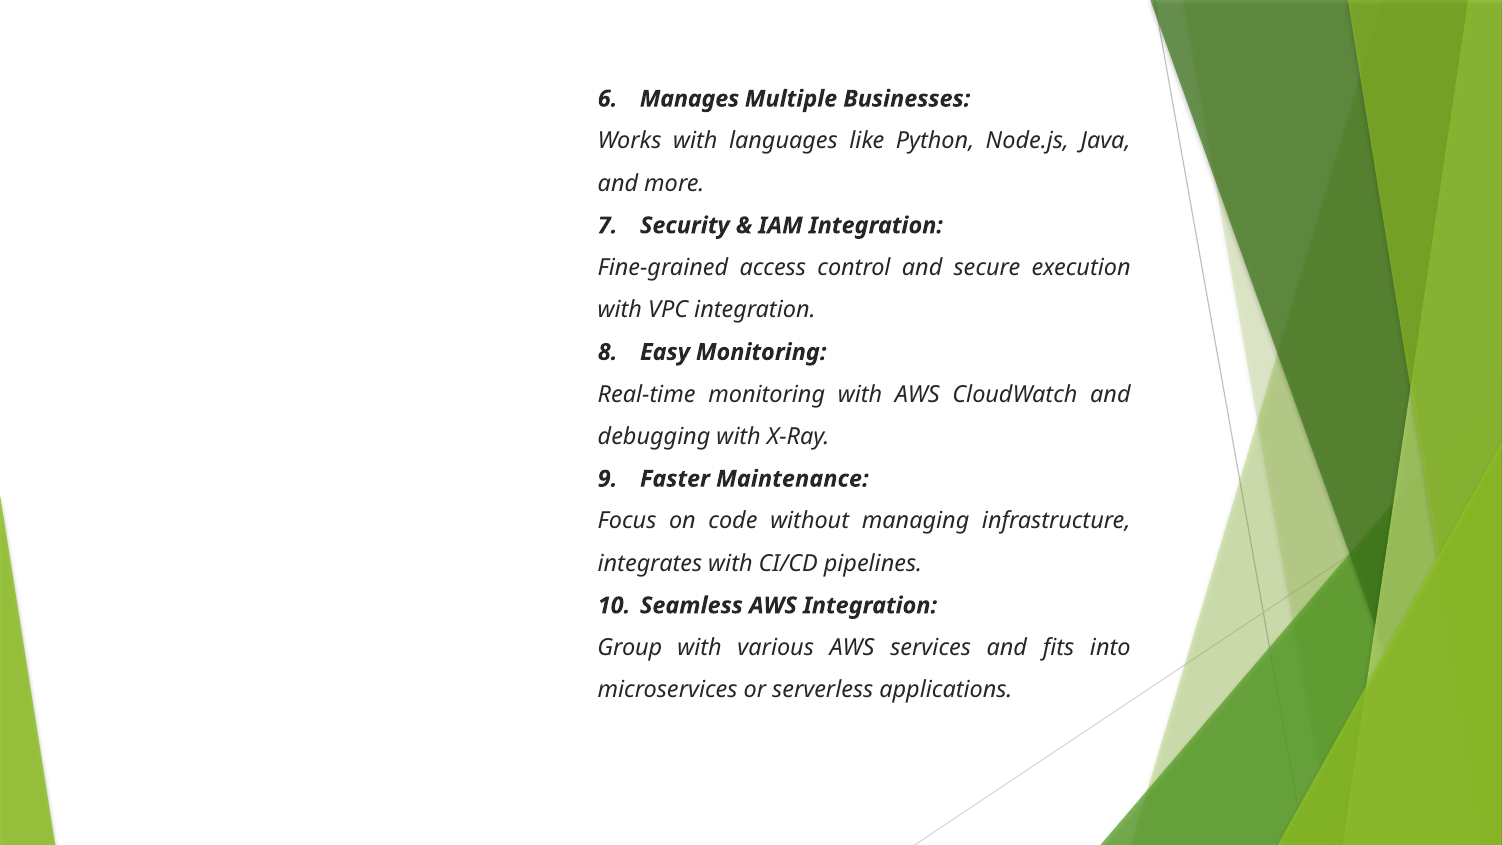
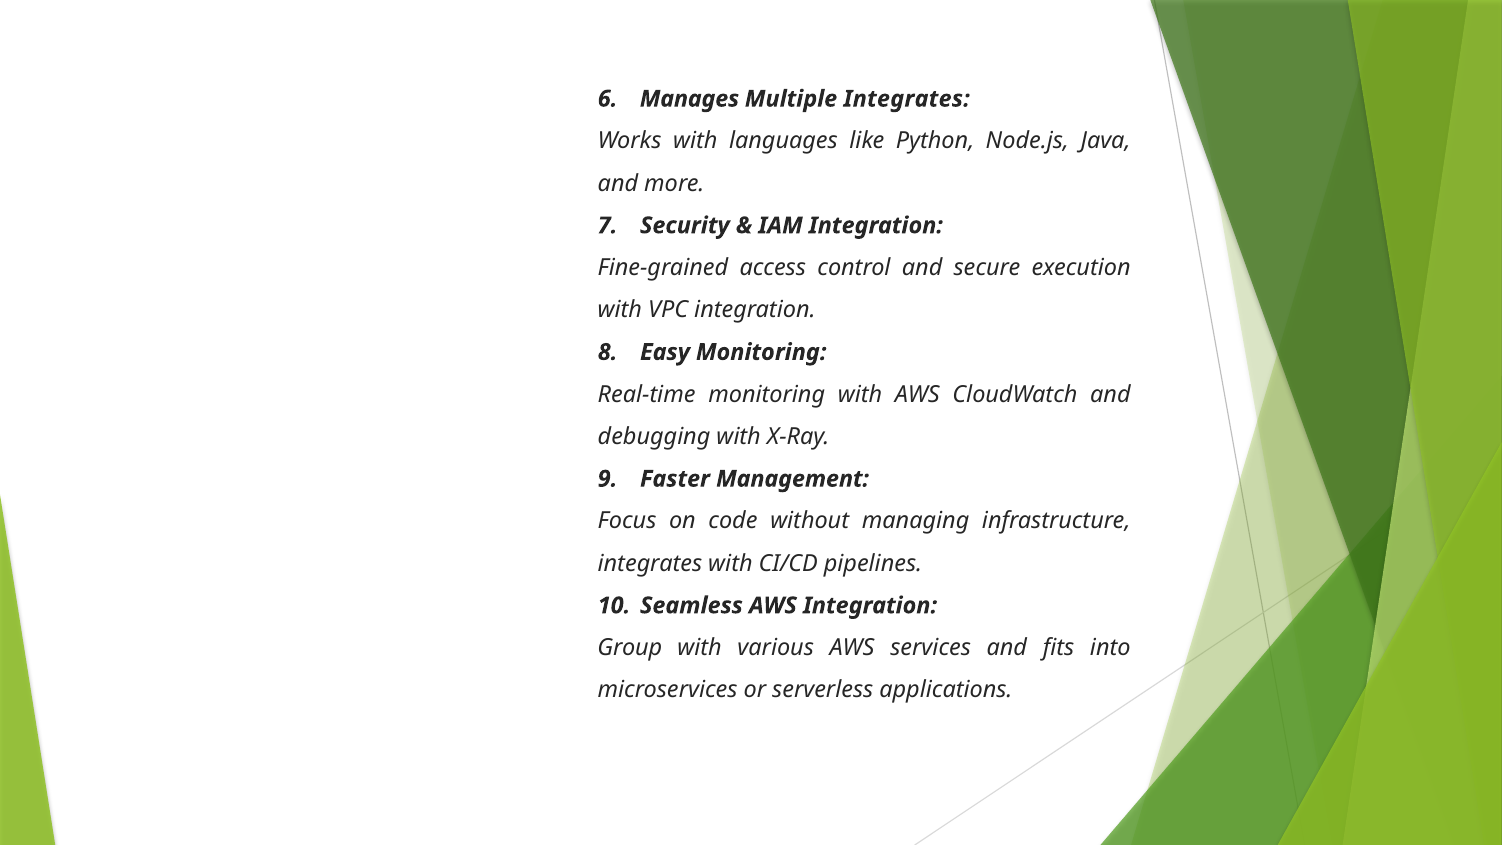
Multiple Businesses: Businesses -> Integrates (907, 99)
Maintenance: Maintenance -> Management (793, 479)
